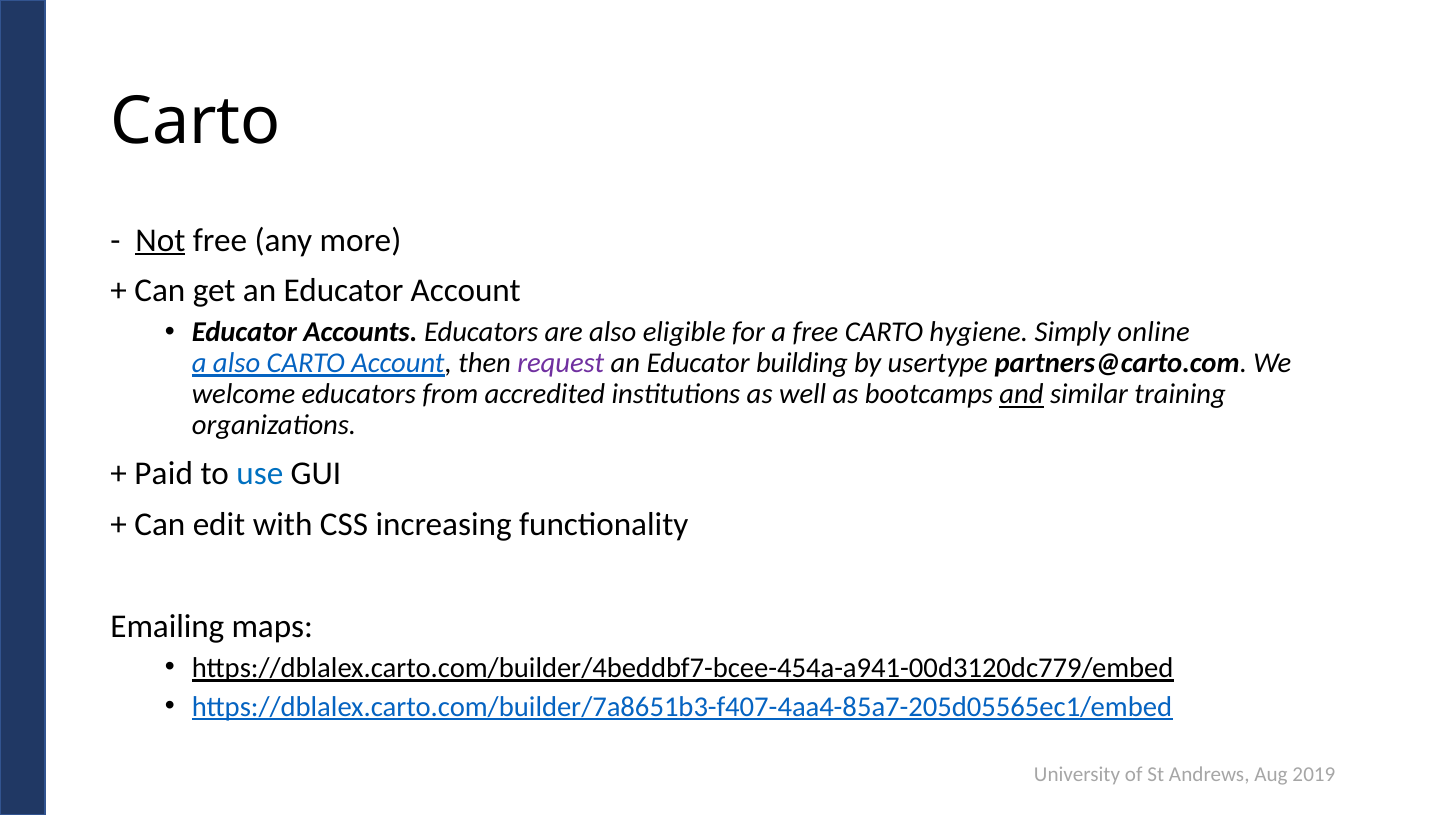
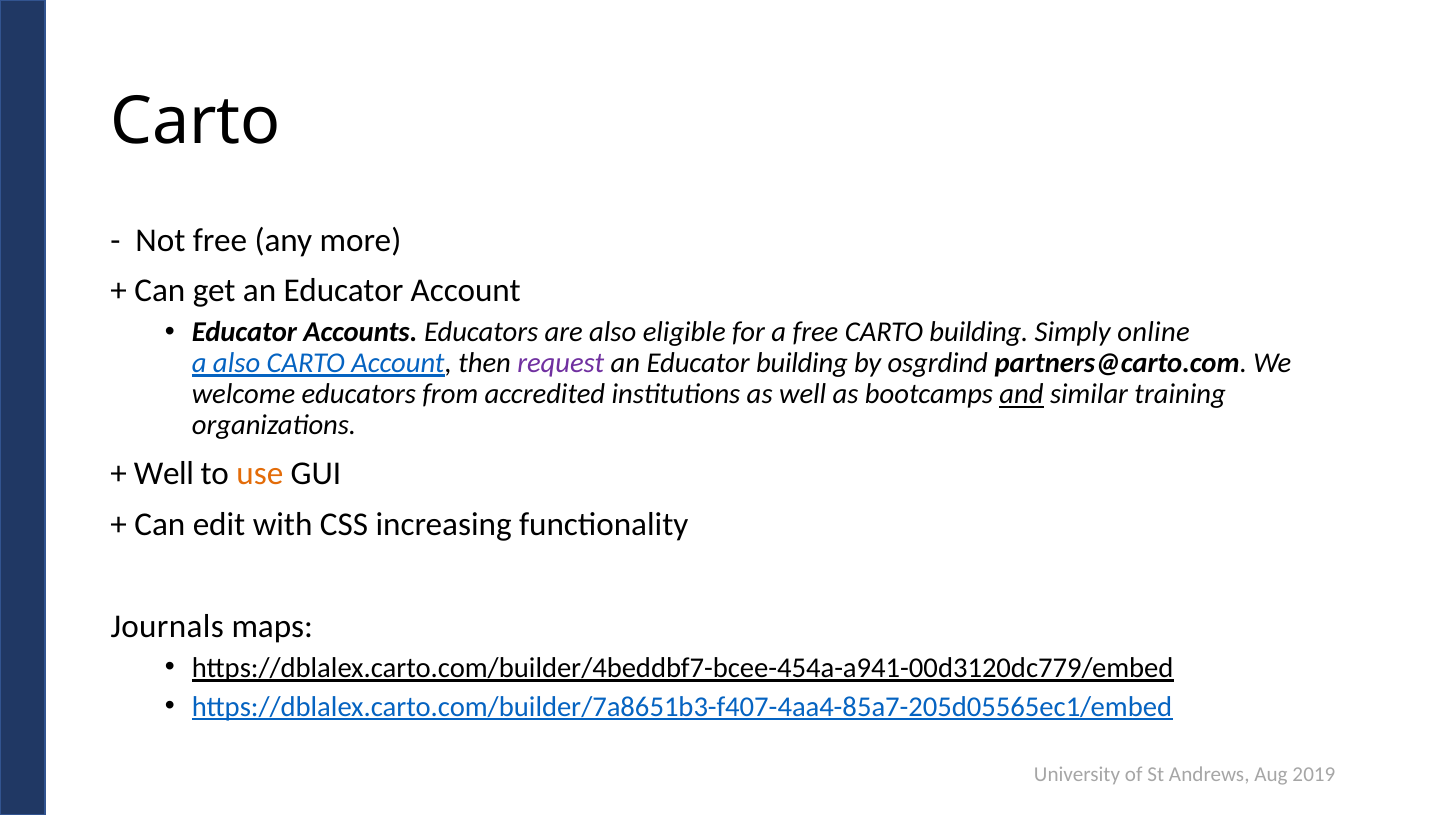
Not underline: present -> none (160, 240)
CARTO hygiene: hygiene -> building (979, 332)
usertype: usertype -> osgrdind (938, 363)
Paid: Paid -> Well (164, 474)
use colour: blue -> orange (260, 474)
Emailing: Emailing -> Journals (167, 627)
